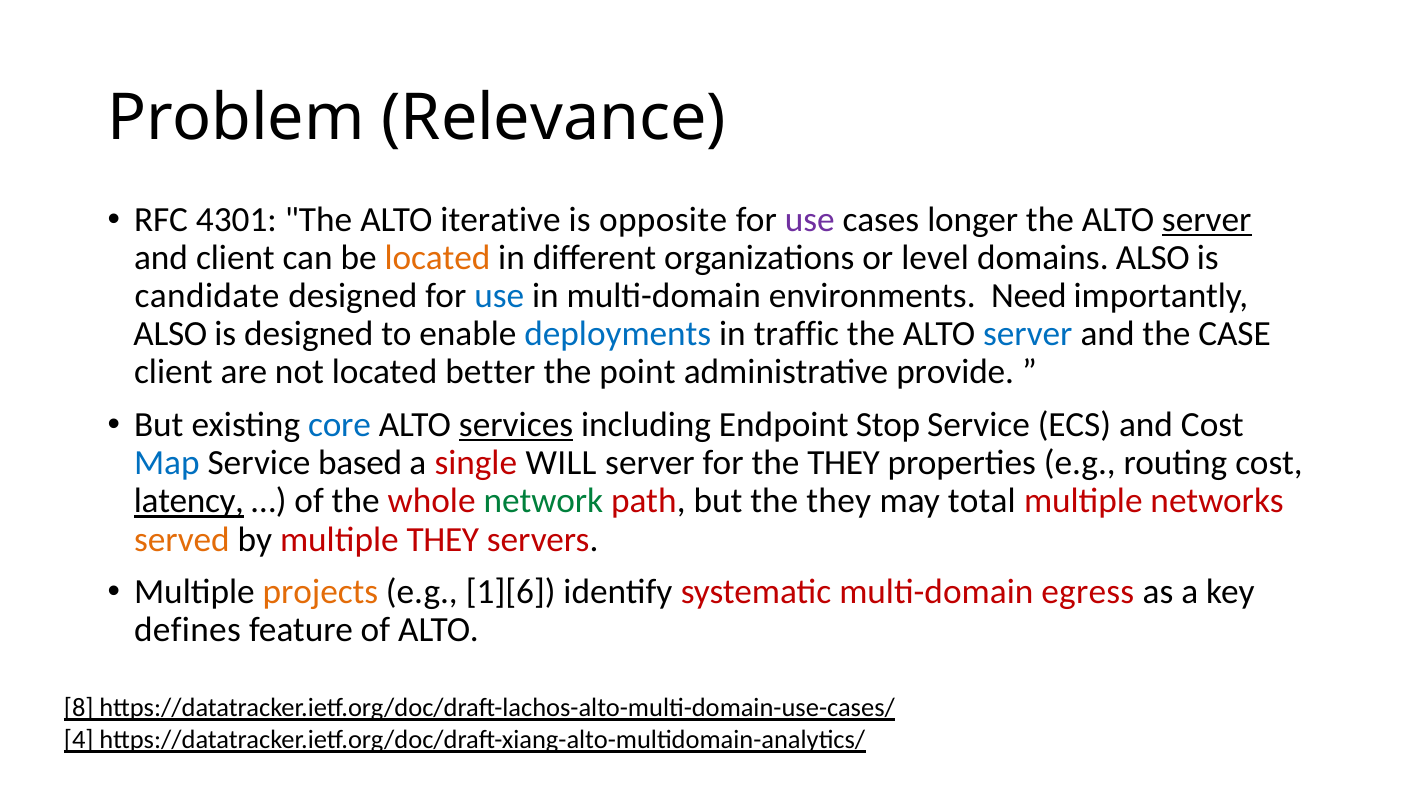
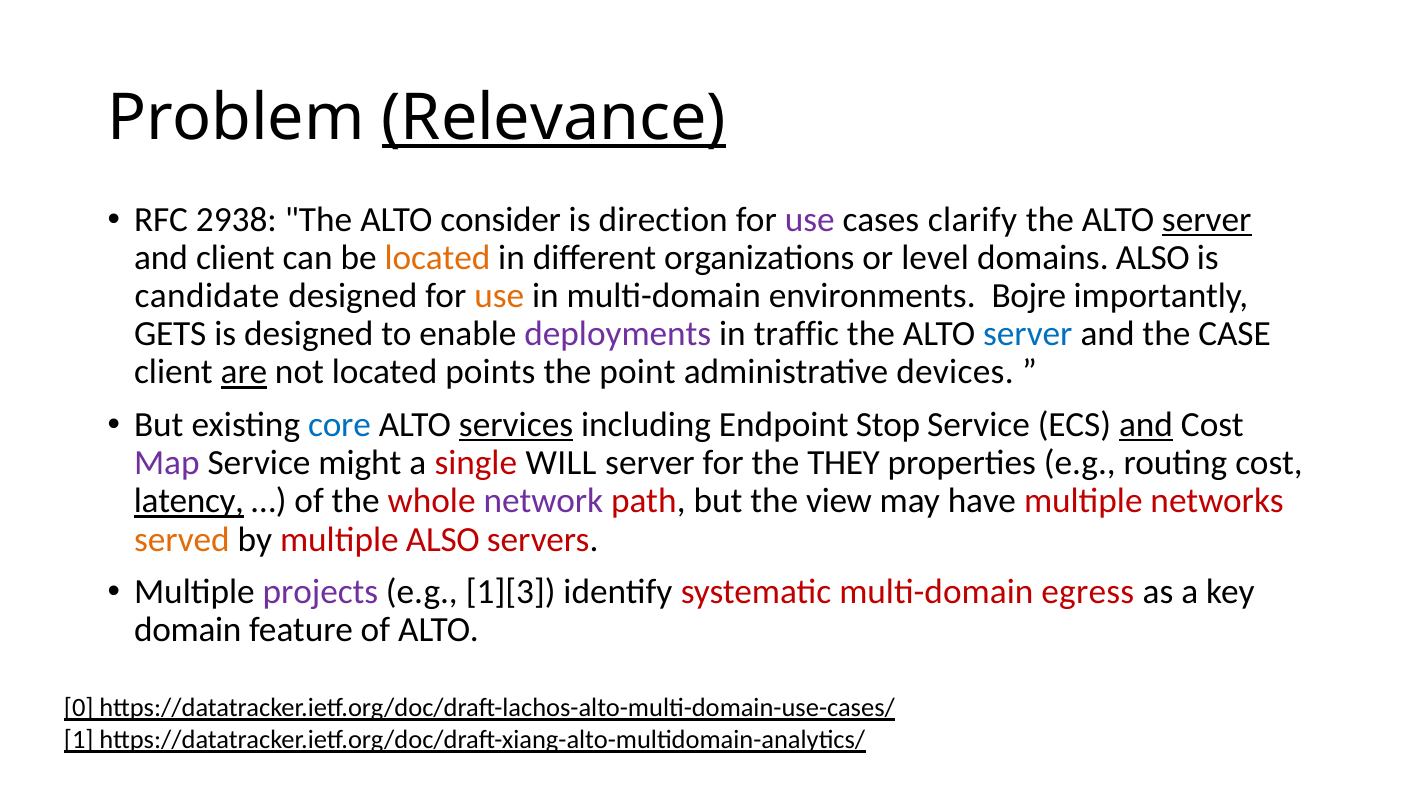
Relevance underline: none -> present (554, 119)
4301: 4301 -> 2938 (236, 220)
iterative: iterative -> consider (501, 220)
opposite: opposite -> direction (663, 220)
longer: longer -> clarify (972, 220)
use colour: blue -> orange (499, 296)
Need: Need -> Bojre (1029, 296)
ALSO: ALSO -> GETS (170, 334)
deployments colour: blue -> purple (618, 334)
are underline: none -> present (244, 372)
better: better -> points (490, 372)
provide: provide -> devices (955, 372)
and underline: none -> present (1146, 425)
Map colour: blue -> purple (167, 463)
based: based -> might (360, 463)
network colour: green -> purple (543, 501)
but the they: they -> view (839, 501)
total: total -> have (982, 501)
multiple THEY: THEY -> ALSO (443, 540)
projects colour: orange -> purple (320, 592)
1][6: 1][6 -> 1][3 (511, 592)
defines: defines -> domain (188, 630)
8: 8 -> 0 (79, 708)
4: 4 -> 1 (79, 740)
